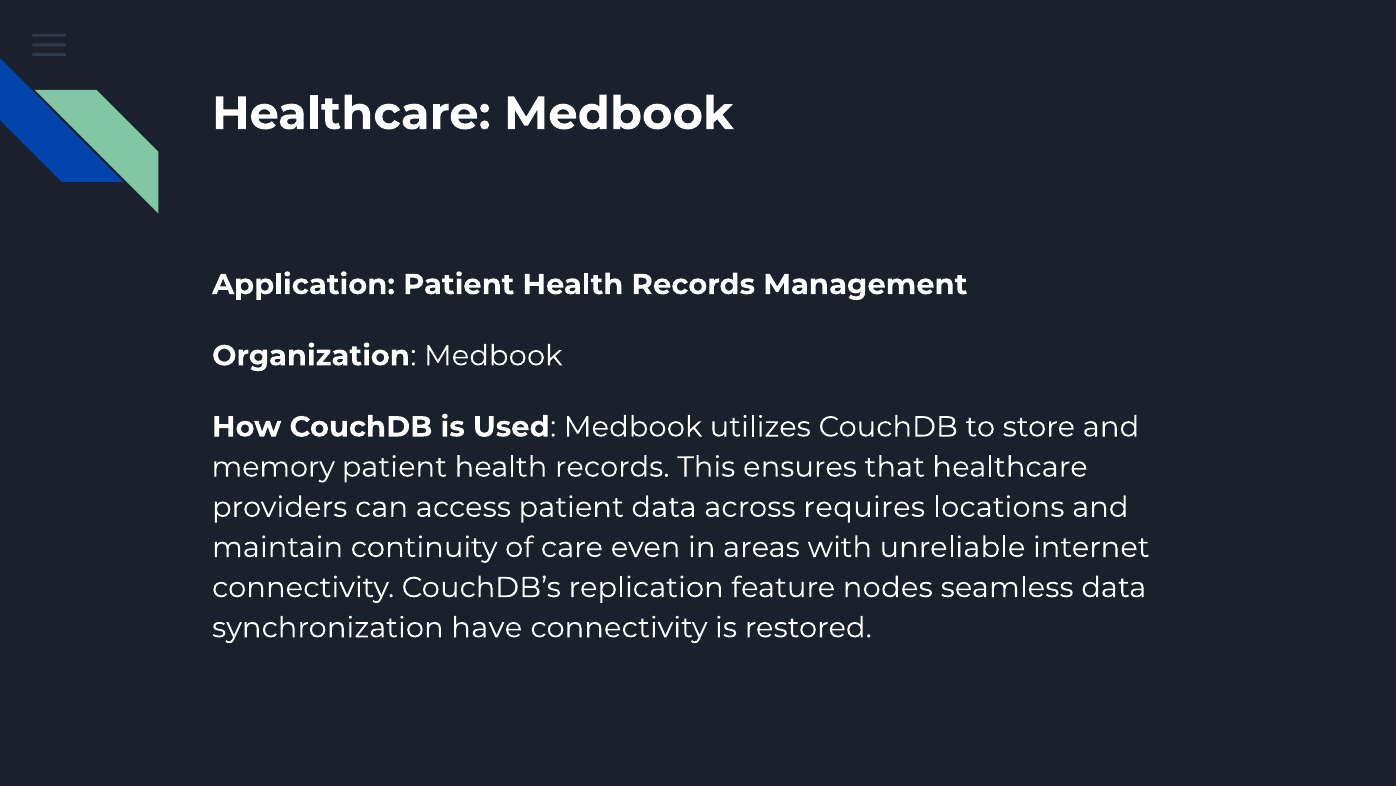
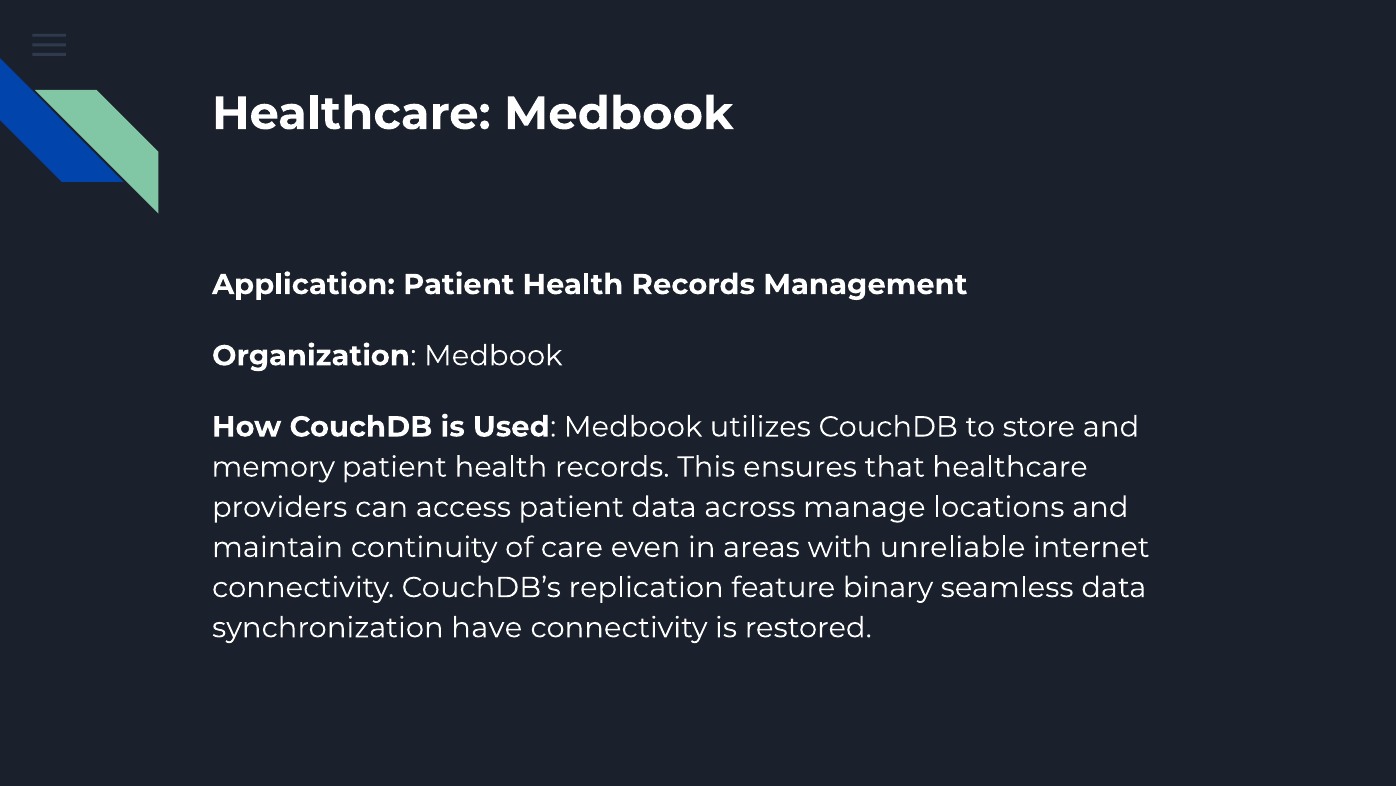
requires: requires -> manage (864, 507)
nodes: nodes -> binary (888, 587)
